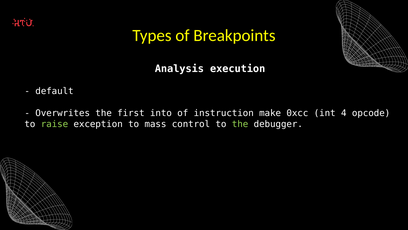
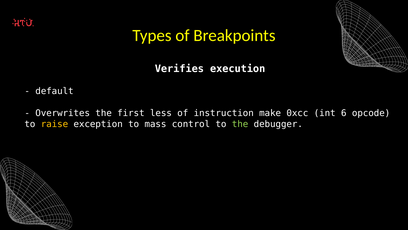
Analysis: Analysis -> Verifies (179, 69)
into: into -> less (161, 113)
4: 4 -> 6 (344, 113)
raise colour: light green -> yellow (54, 124)
